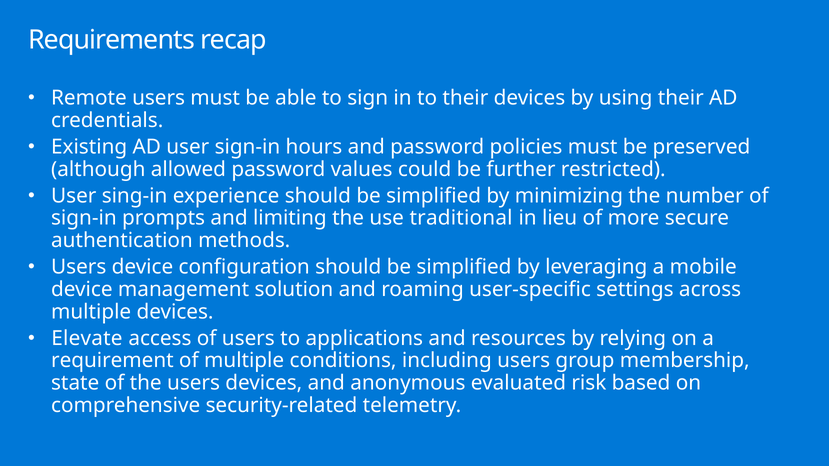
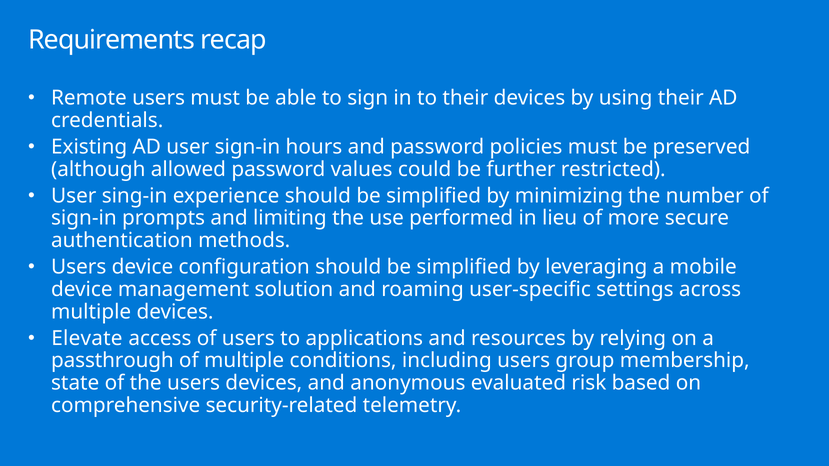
traditional: traditional -> performed (461, 218)
requirement: requirement -> passthrough (112, 361)
